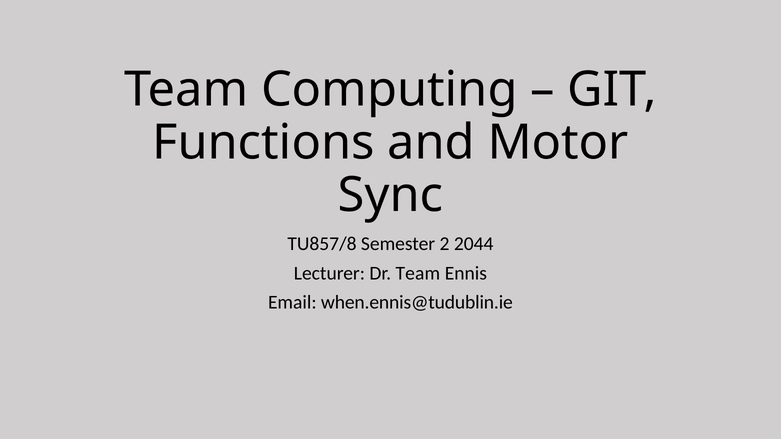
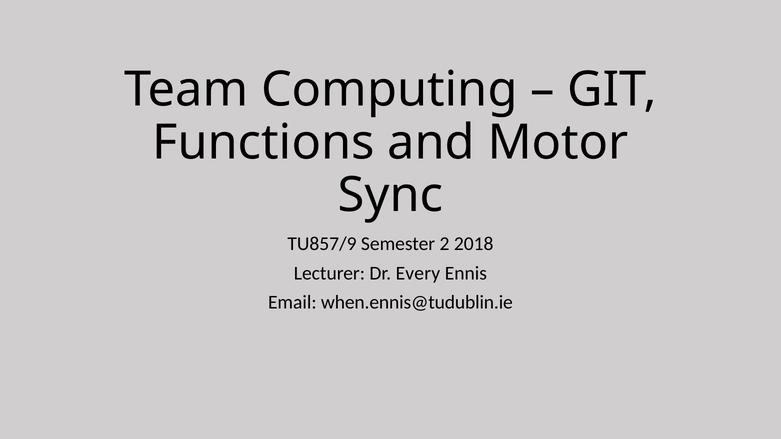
TU857/8: TU857/8 -> TU857/9 (322, 244)
2044: 2044 -> 2018 (474, 244)
Dr Team: Team -> Every (418, 273)
